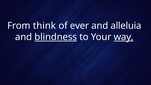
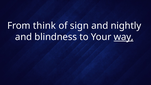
ever: ever -> sign (79, 26)
alleluia: alleluia -> nightly (126, 26)
blindness underline: present -> none (56, 37)
